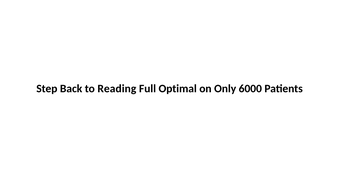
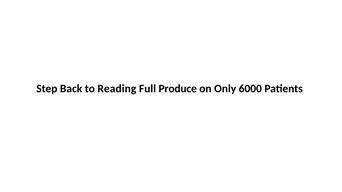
Optimal: Optimal -> Produce (178, 89)
